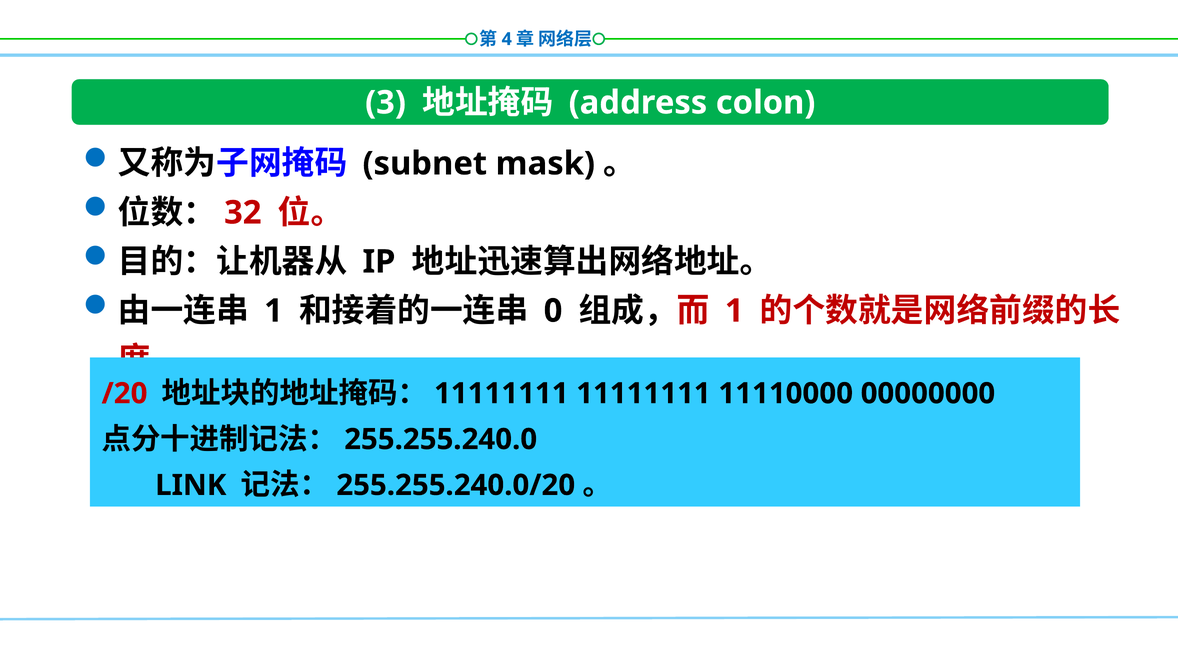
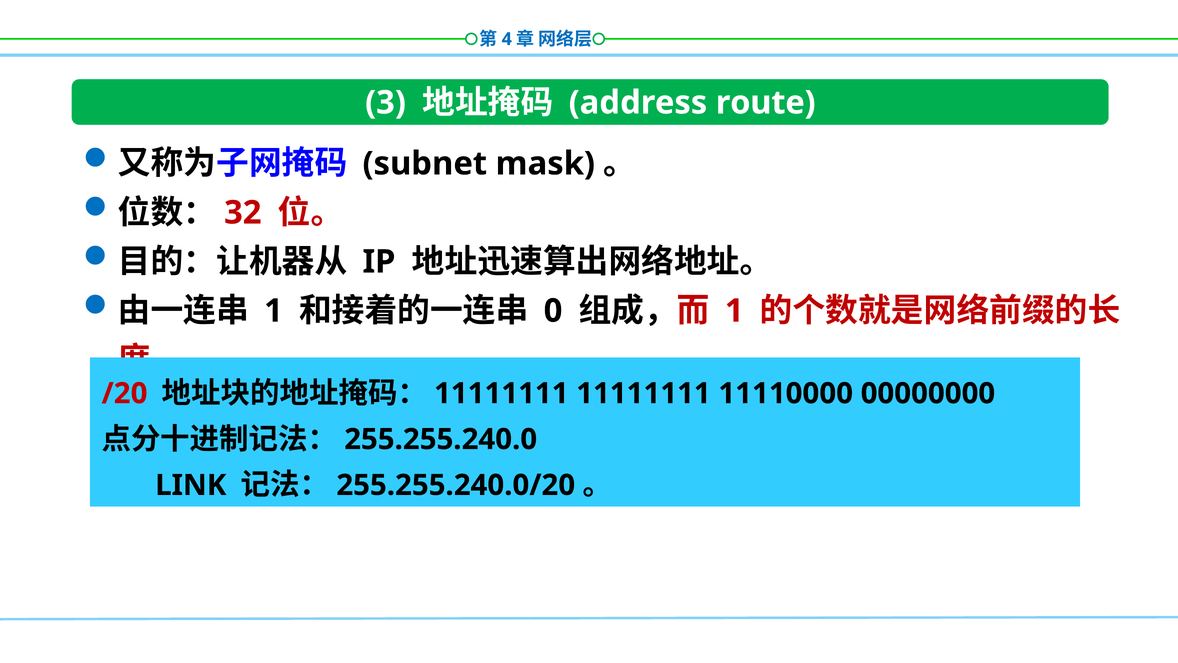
colon: colon -> route (766, 103)
